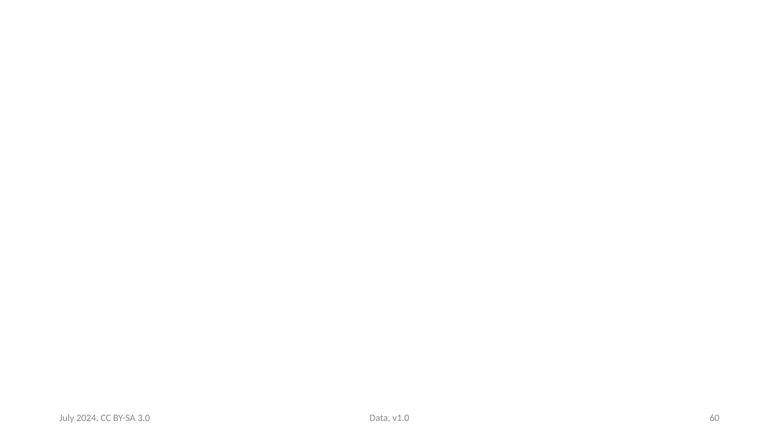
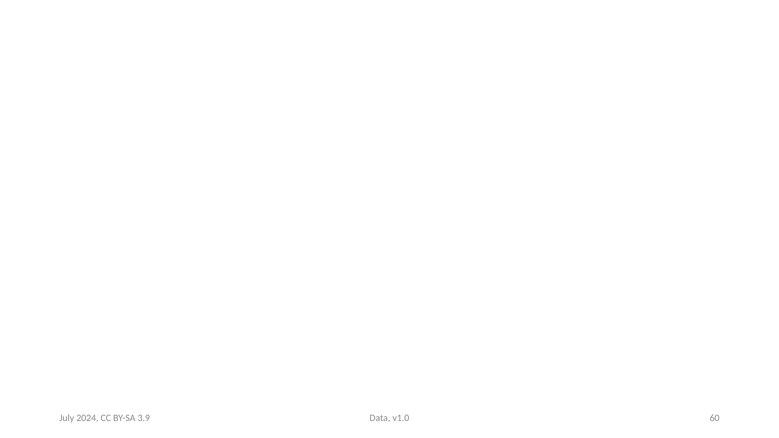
3.0: 3.0 -> 3.9 (144, 418)
